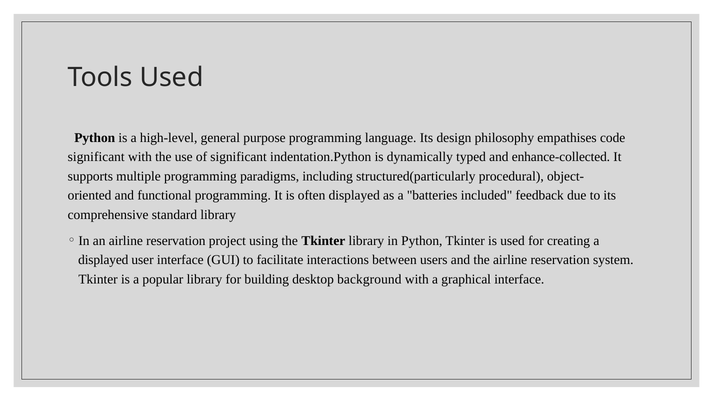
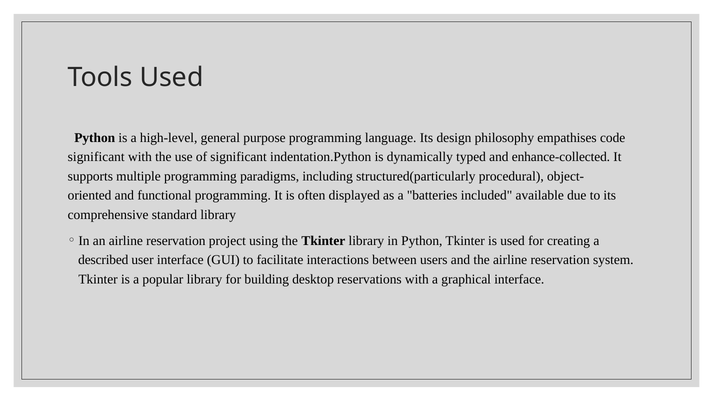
feedback: feedback -> available (540, 196)
displayed: displayed -> described (103, 260)
background: background -> reservations (369, 279)
